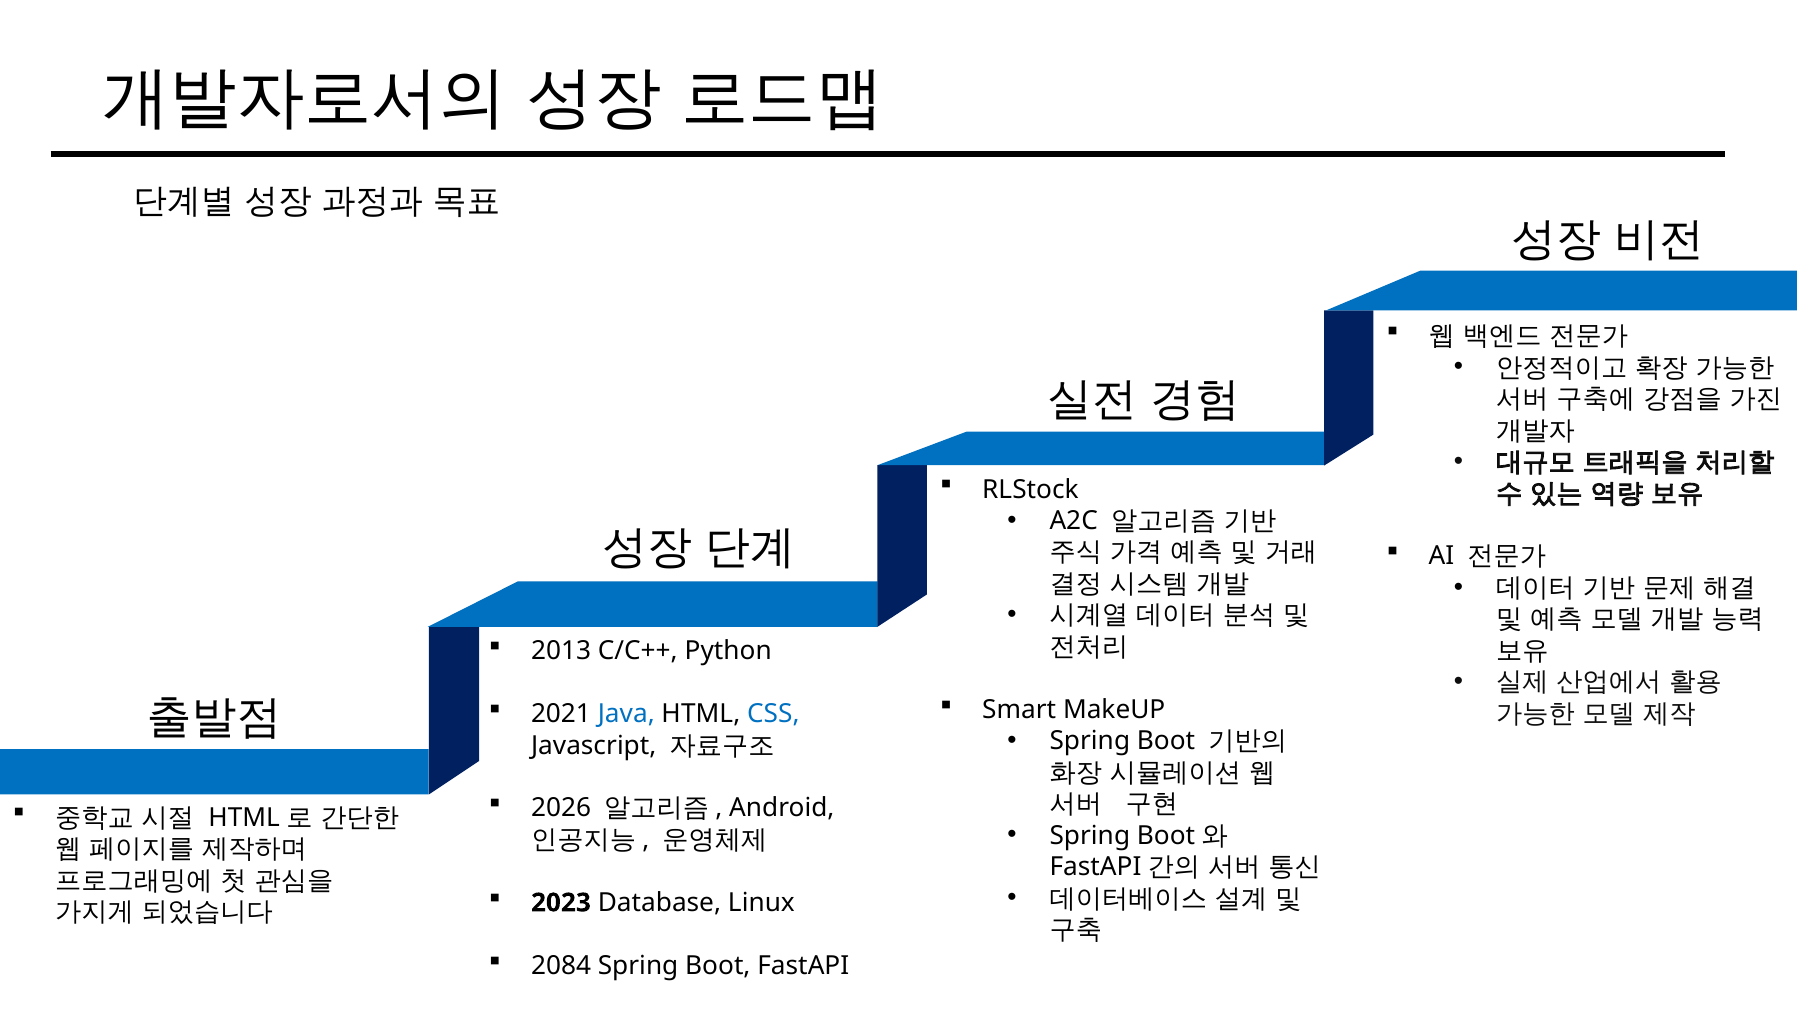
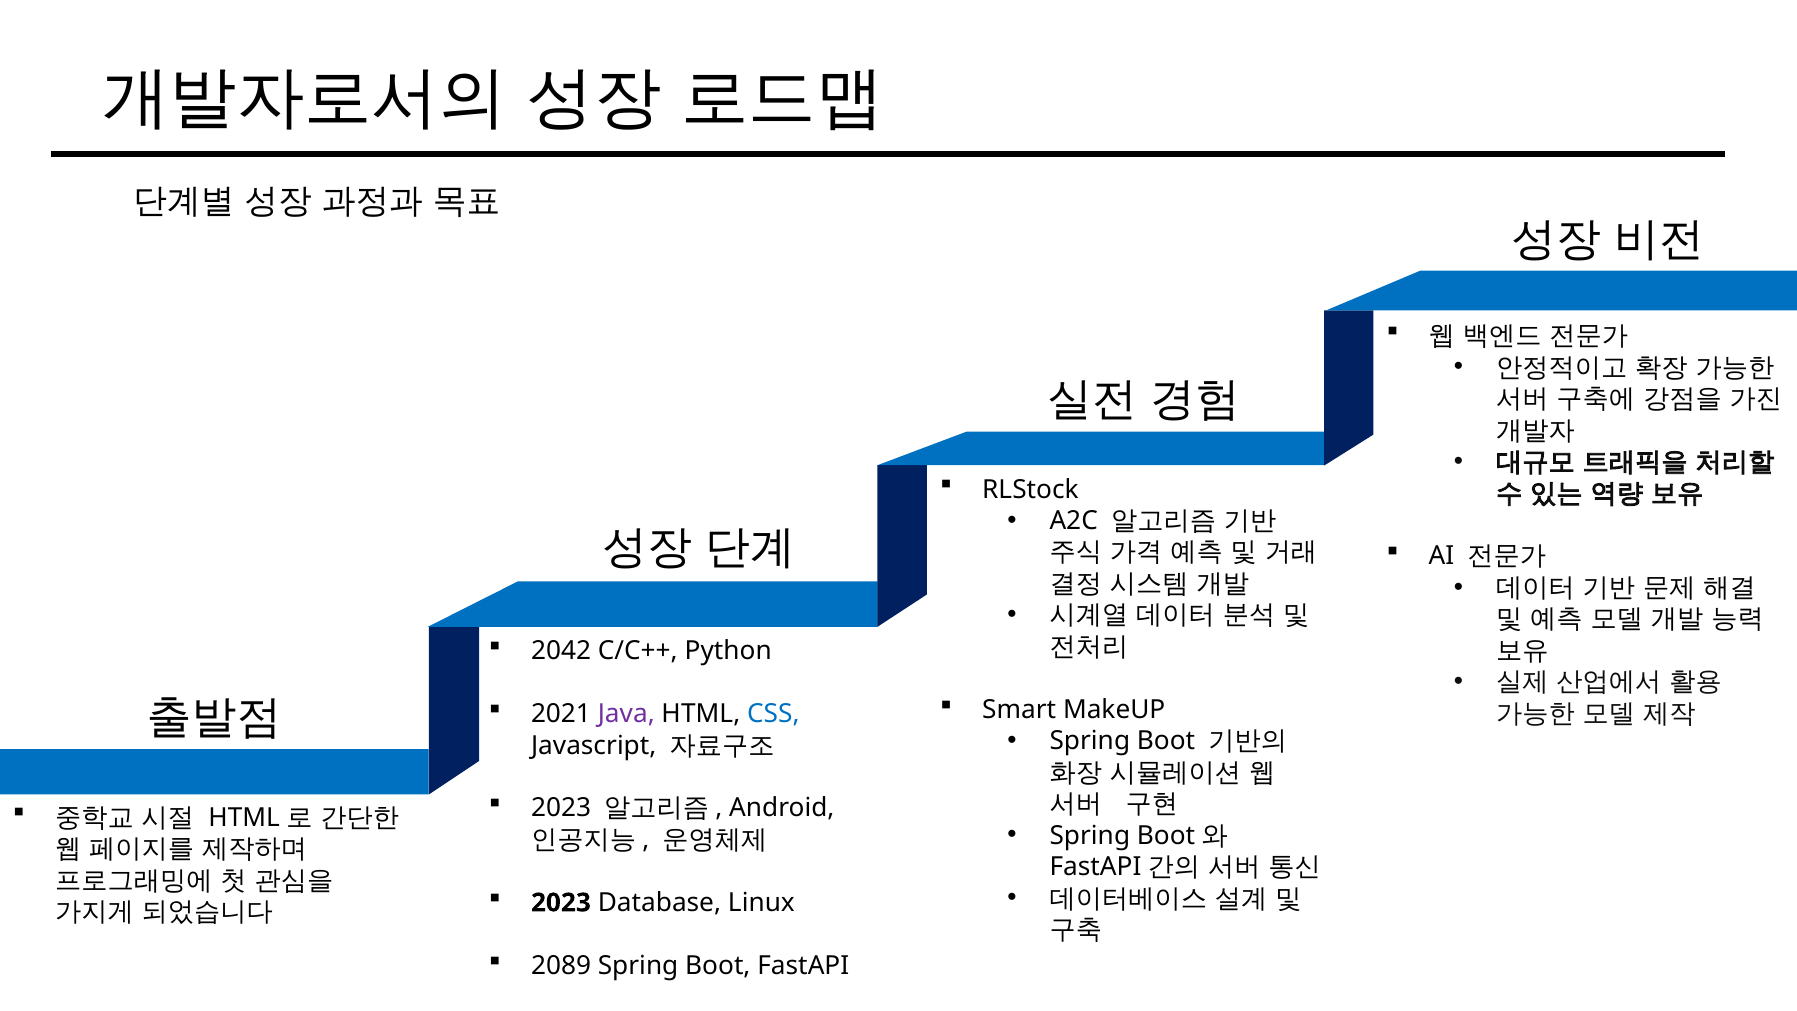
2013: 2013 -> 2042 (561, 651)
Java colour: blue -> purple (626, 714)
2026: 2026 -> 2023 (561, 808)
2084: 2084 -> 2089 (561, 965)
